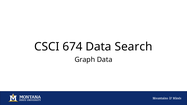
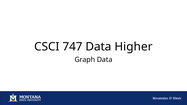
674: 674 -> 747 (72, 47)
Search: Search -> Higher (134, 47)
